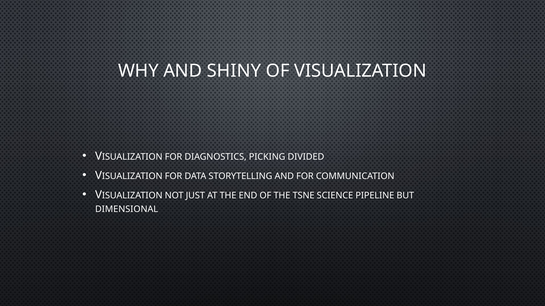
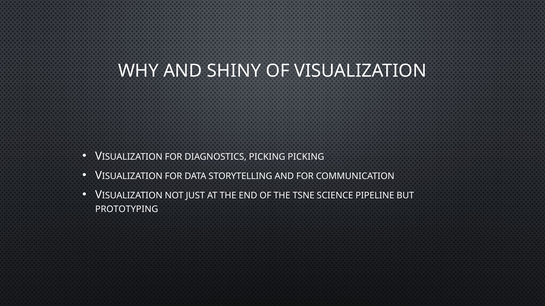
PICKING DIVIDED: DIVIDED -> PICKING (306, 157)
DIMENSIONAL: DIMENSIONAL -> PROTOTYPING (127, 209)
